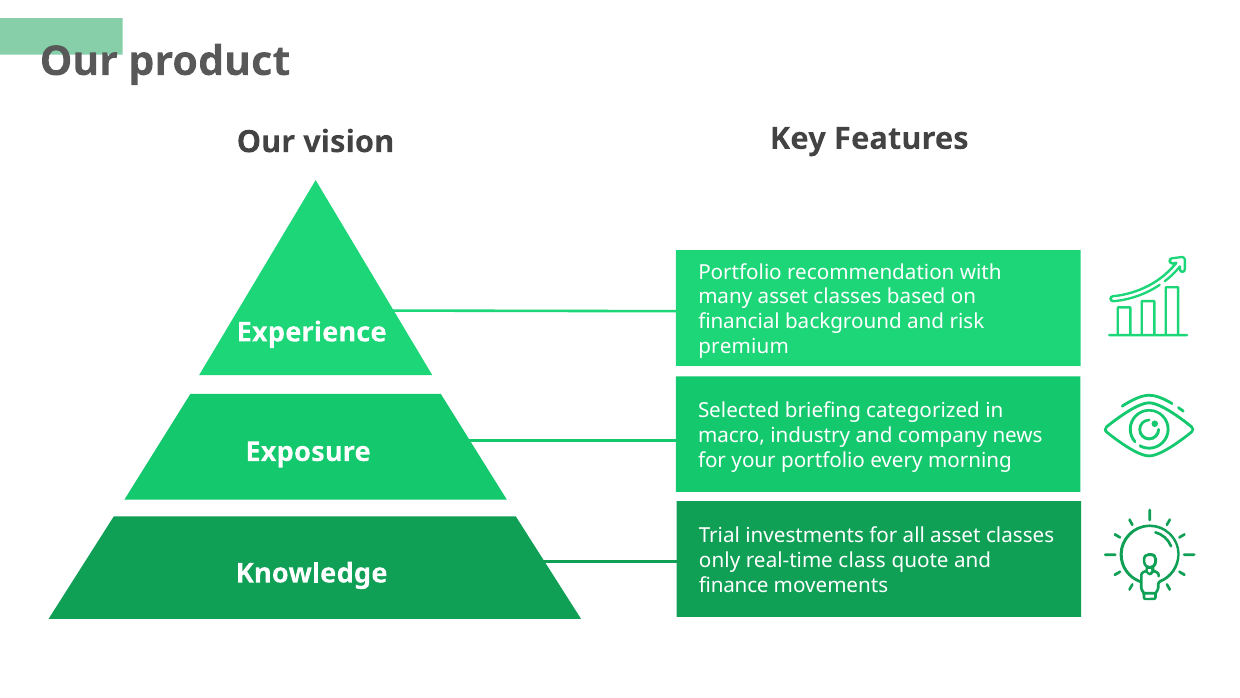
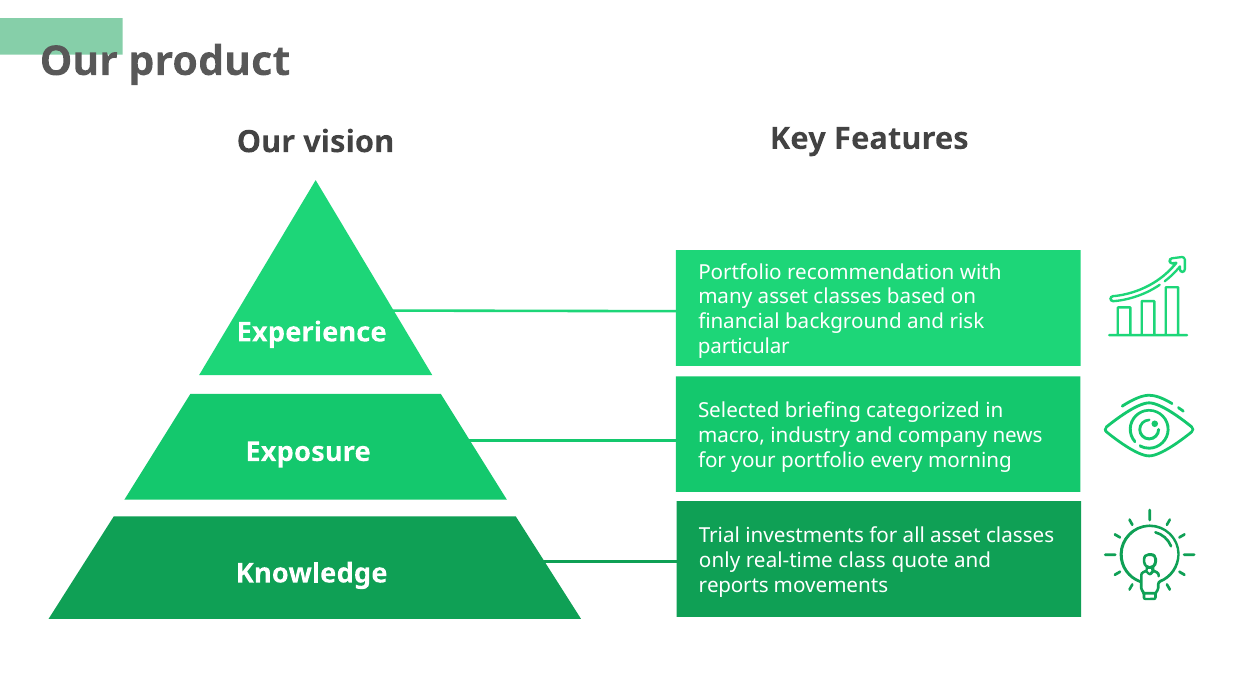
premium: premium -> particular (744, 346)
finance: finance -> reports (734, 585)
